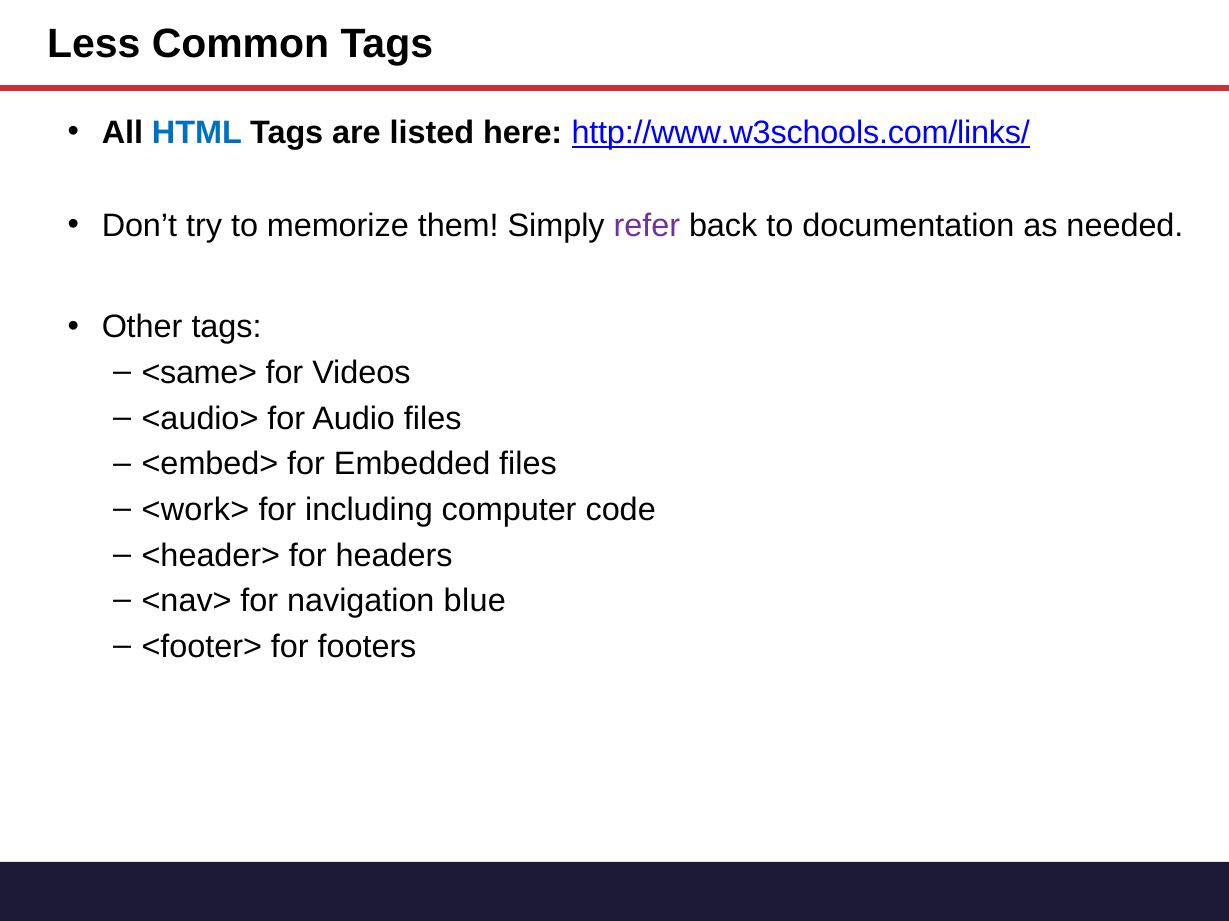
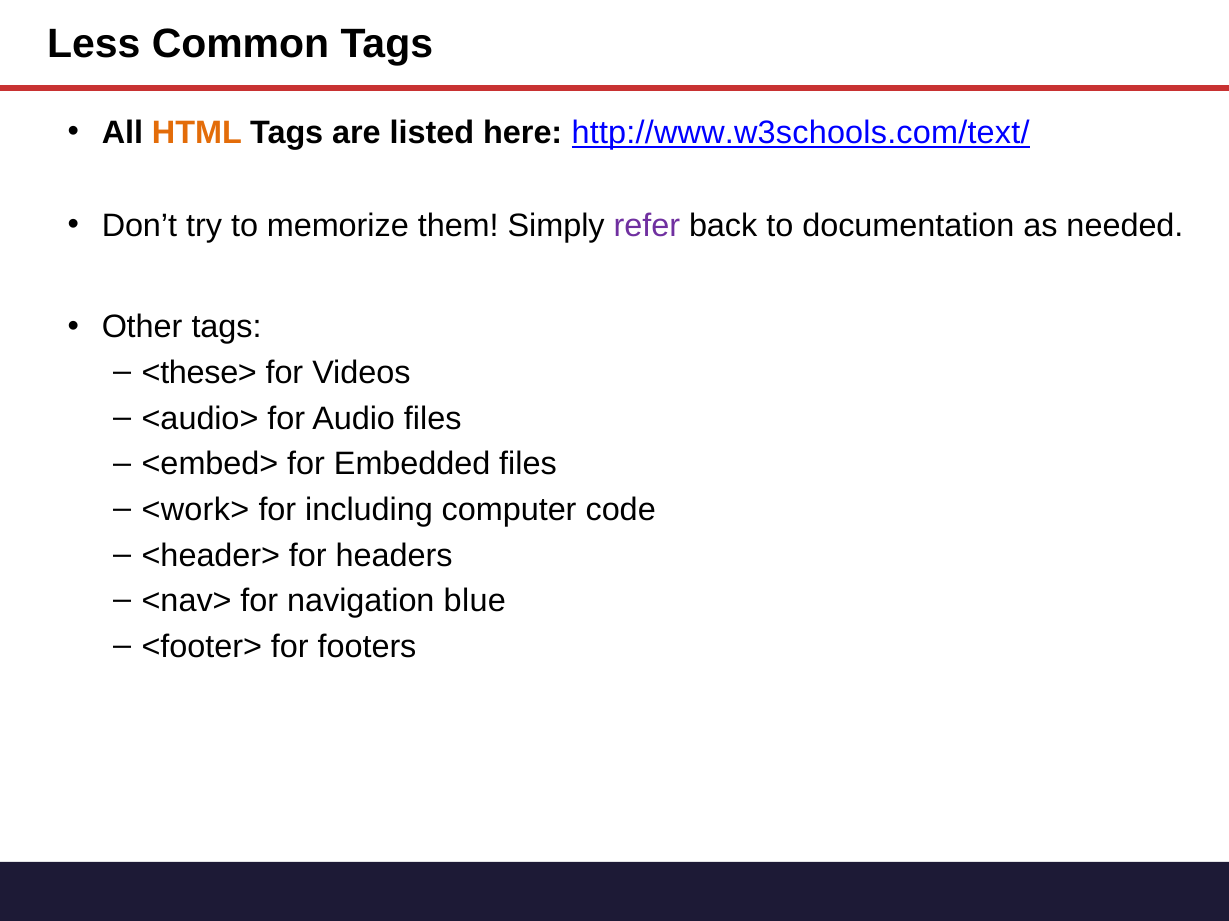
HTML colour: blue -> orange (197, 133)
http://www.w3schools.com/links/: http://www.w3schools.com/links/ -> http://www.w3schools.com/text/ (801, 133)
<same>: <same> -> <these> (199, 373)
